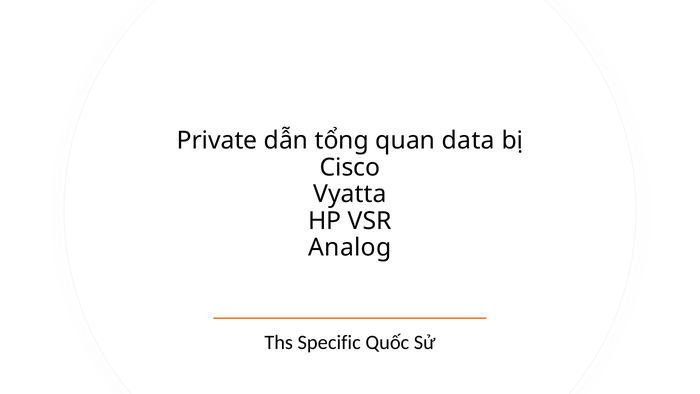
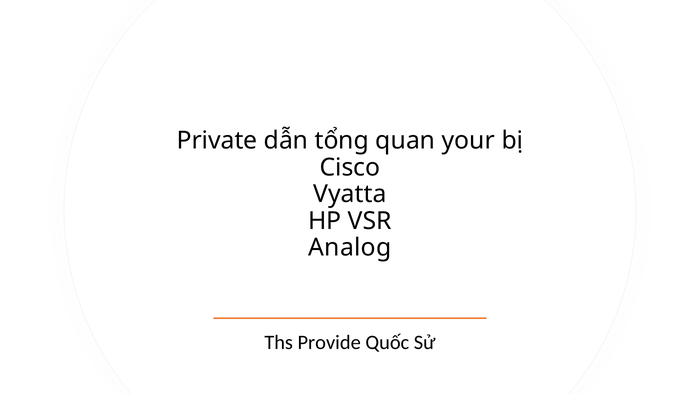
data: data -> your (468, 140)
Specific: Specific -> Provide (329, 342)
